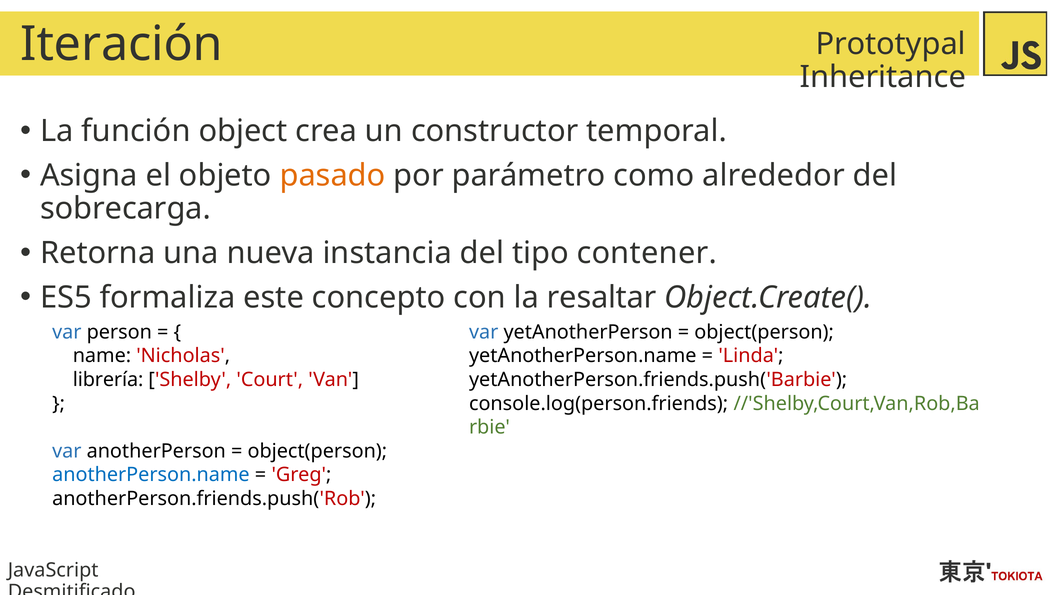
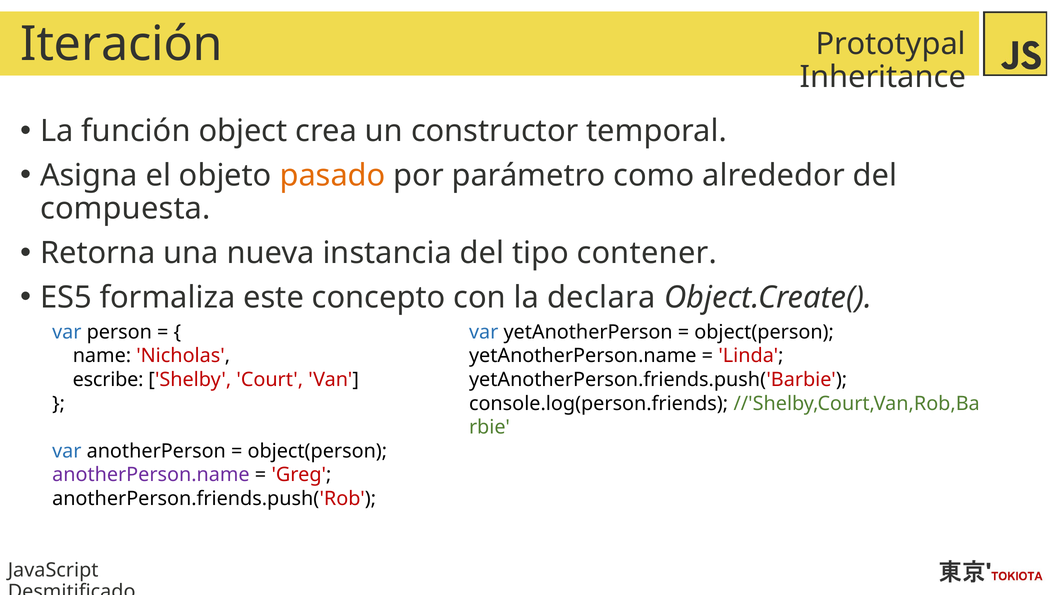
sobrecarga: sobrecarga -> compuesta (125, 209)
resaltar: resaltar -> declara (601, 298)
librería: librería -> escribe (108, 380)
anotherPerson.name colour: blue -> purple (151, 475)
